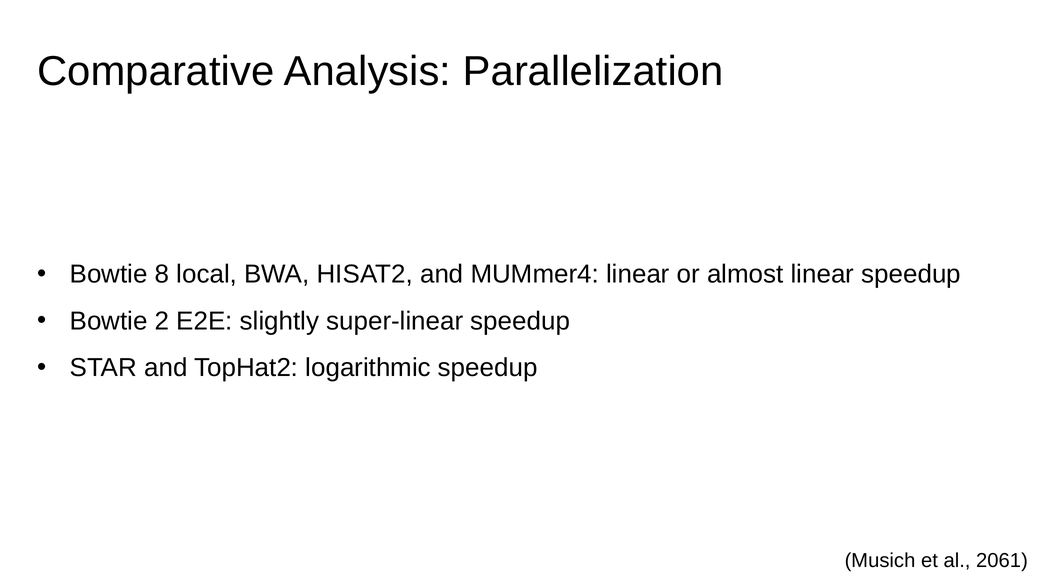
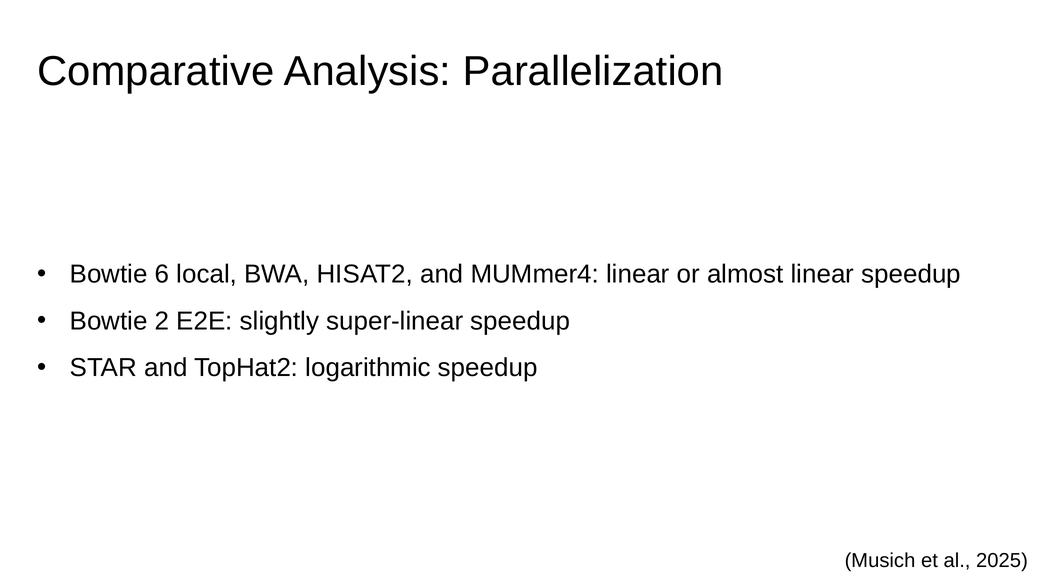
8: 8 -> 6 (162, 275)
2061: 2061 -> 2025 (1002, 561)
